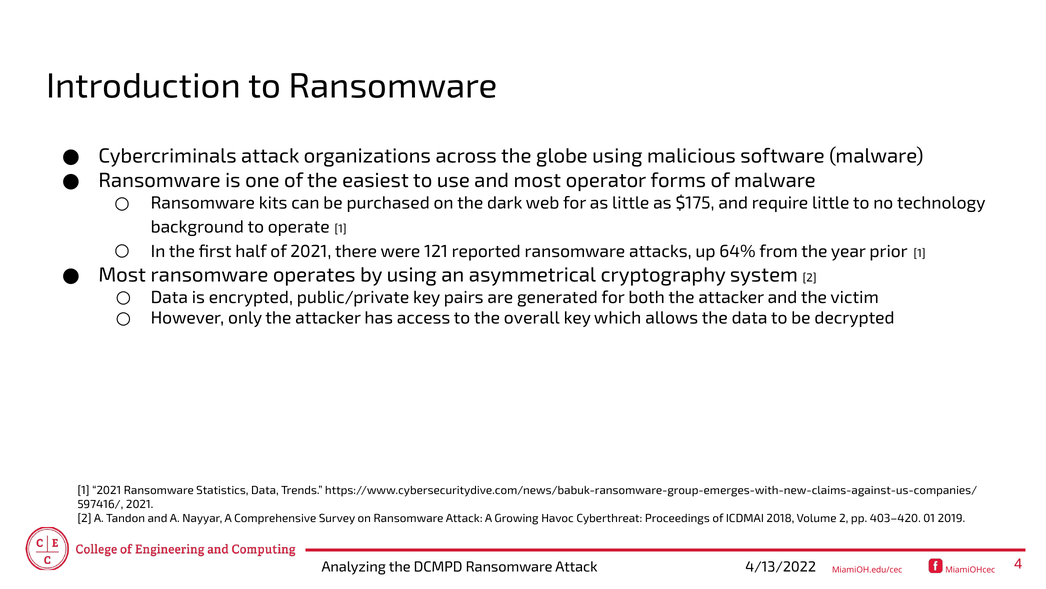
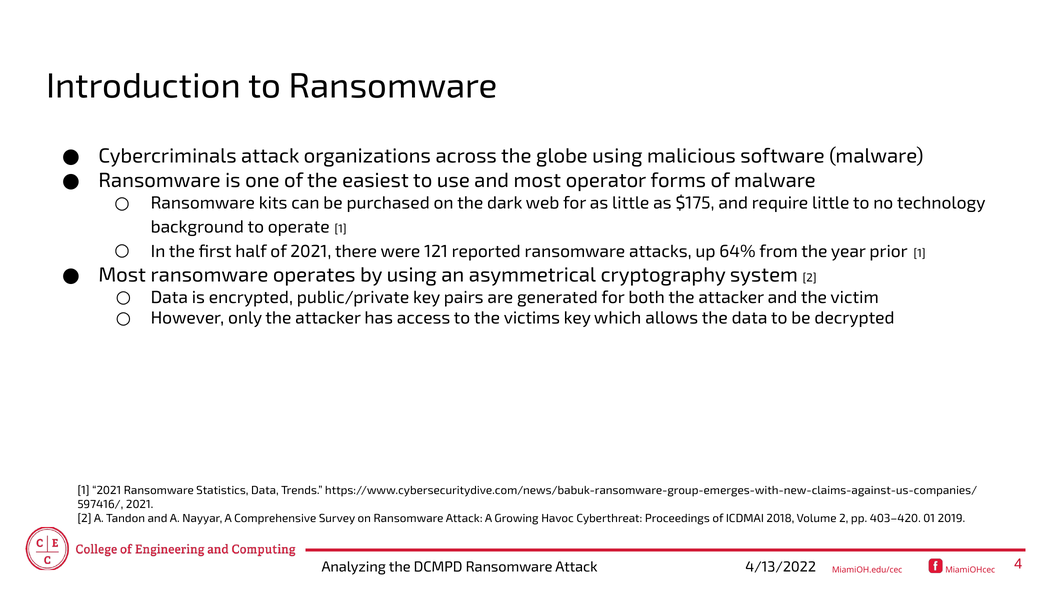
overall: overall -> victims (532, 318)
